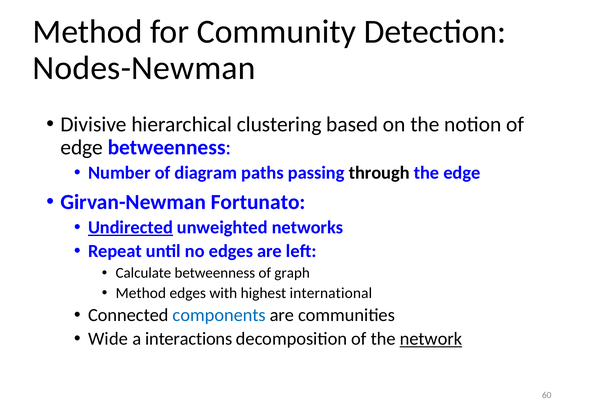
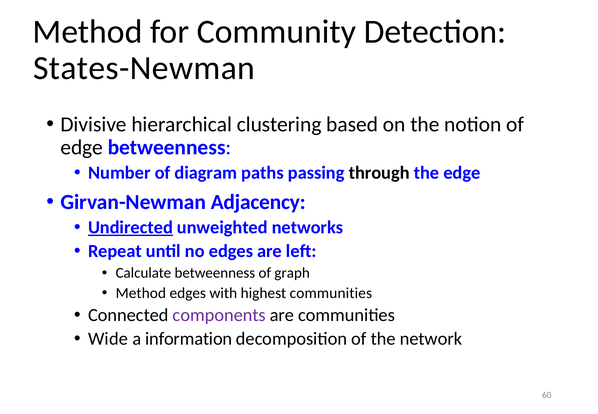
Nodes-Newman: Nodes-Newman -> States-Newman (144, 68)
Fortunato: Fortunato -> Adjacency (258, 202)
highest international: international -> communities (331, 293)
components colour: blue -> purple (219, 315)
interactions: interactions -> information (189, 339)
network underline: present -> none (431, 339)
